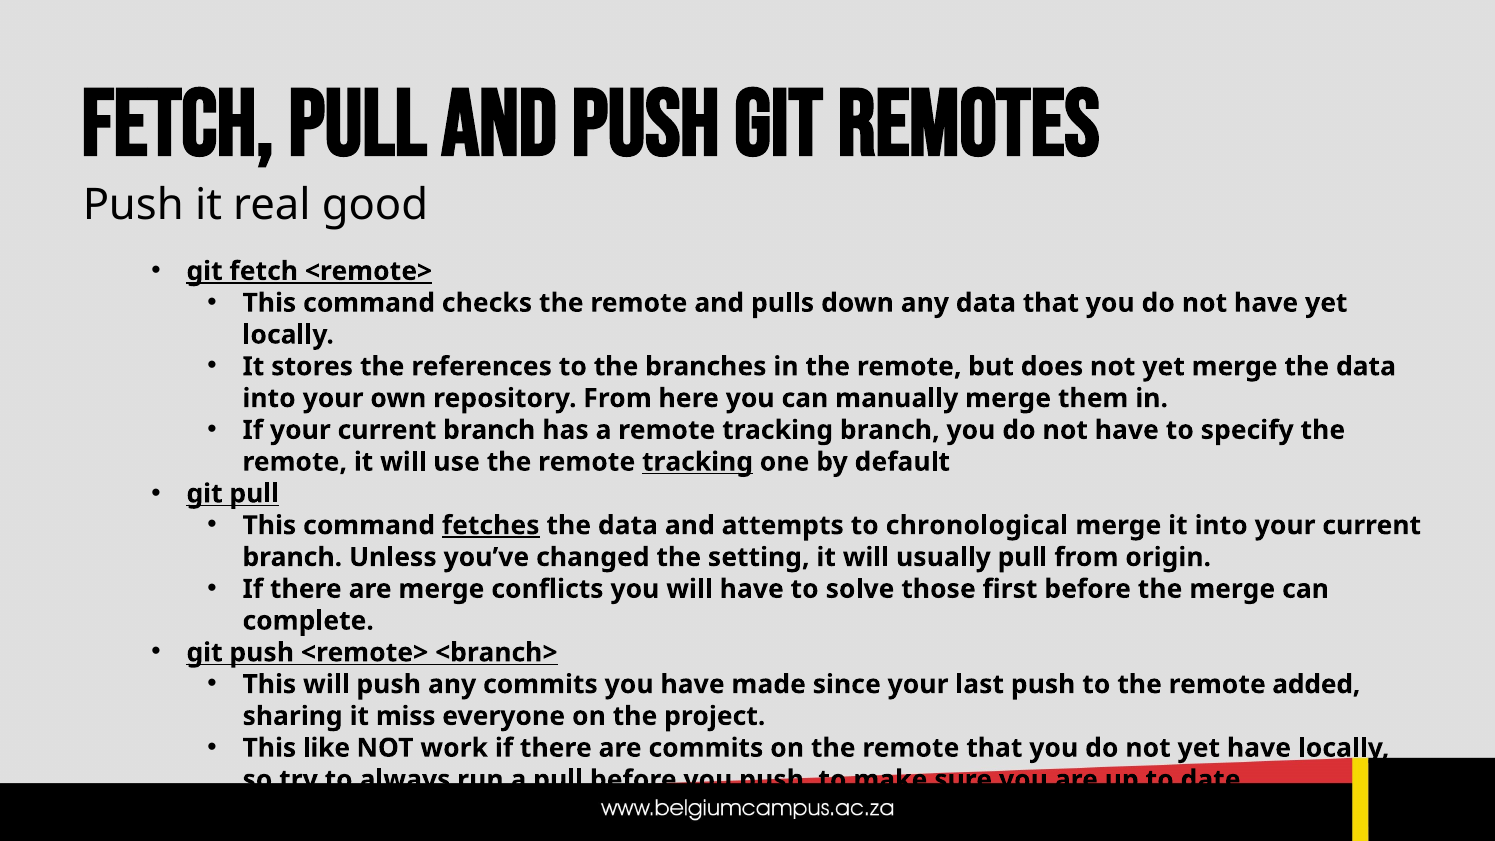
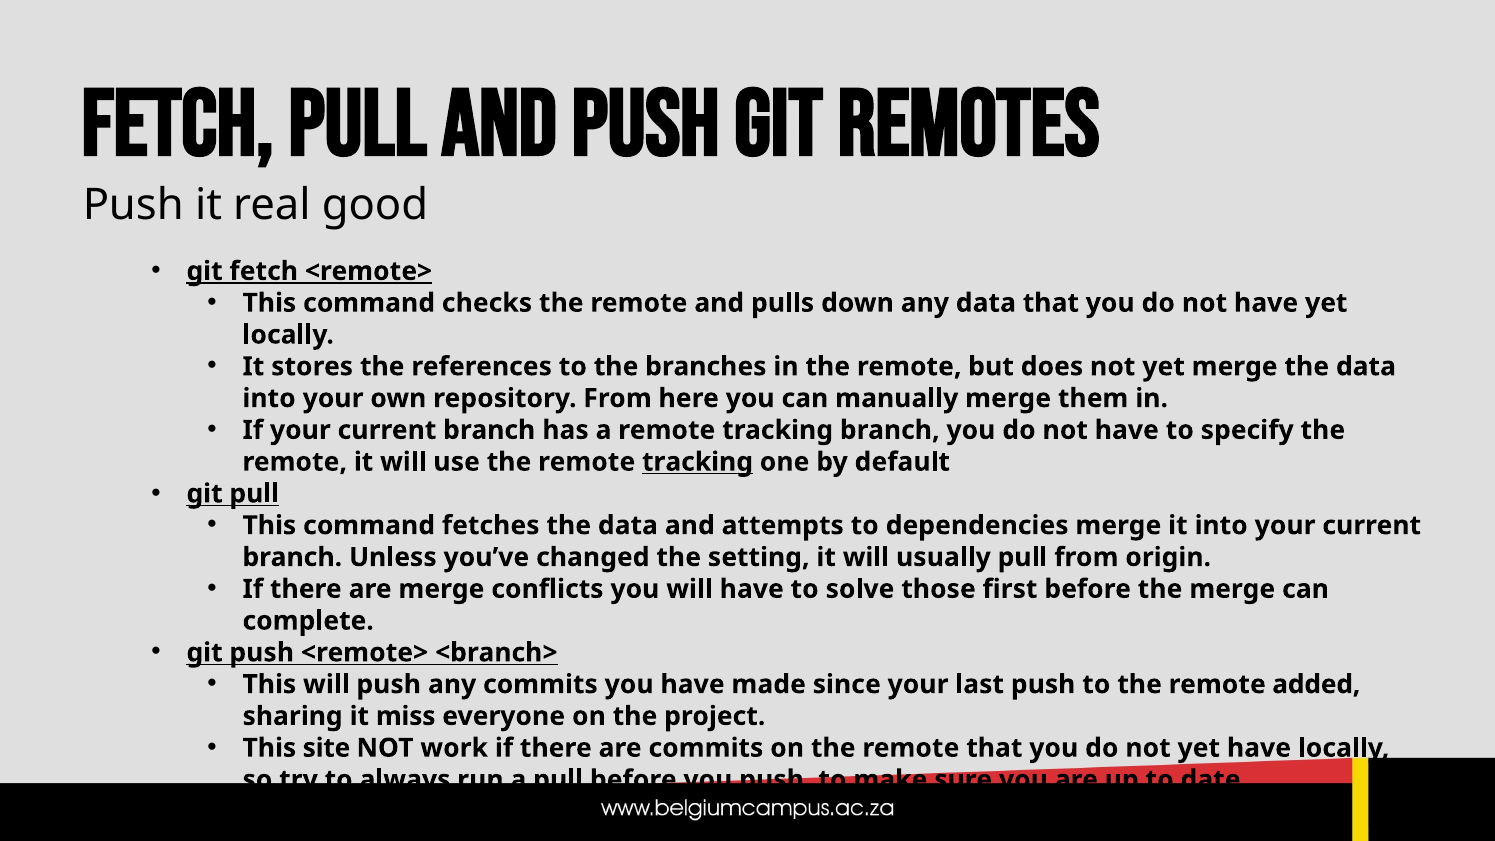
fetches underline: present -> none (491, 525)
chronological: chronological -> dependencies (977, 525)
like: like -> site (326, 748)
